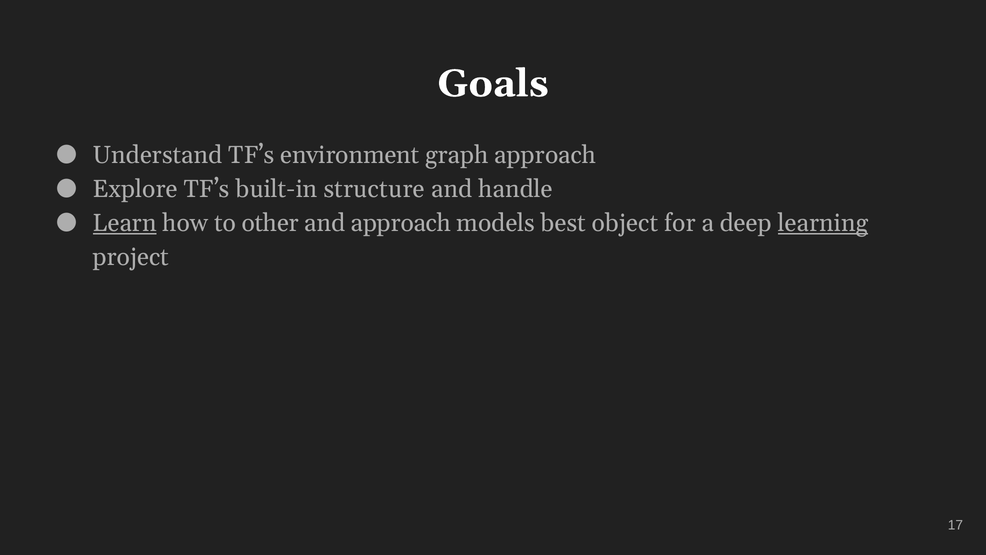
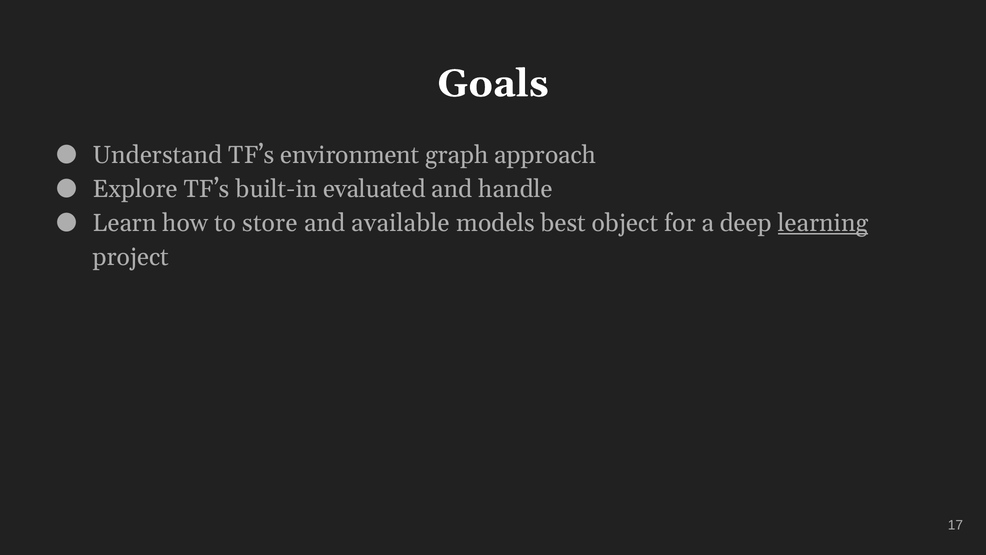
structure: structure -> evaluated (374, 189)
Learn underline: present -> none (125, 223)
other: other -> store (270, 223)
and approach: approach -> available (401, 223)
